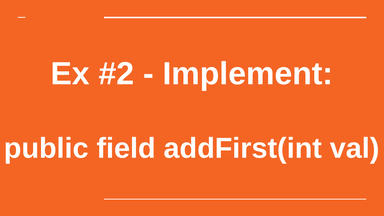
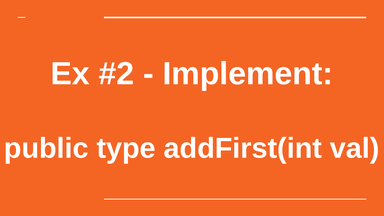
field: field -> type (126, 148)
